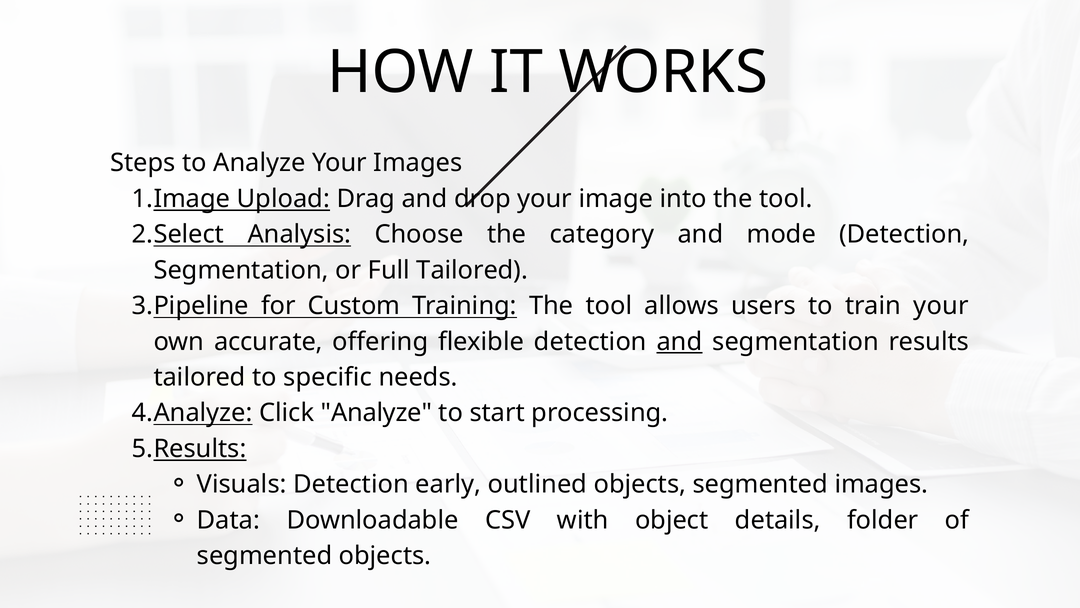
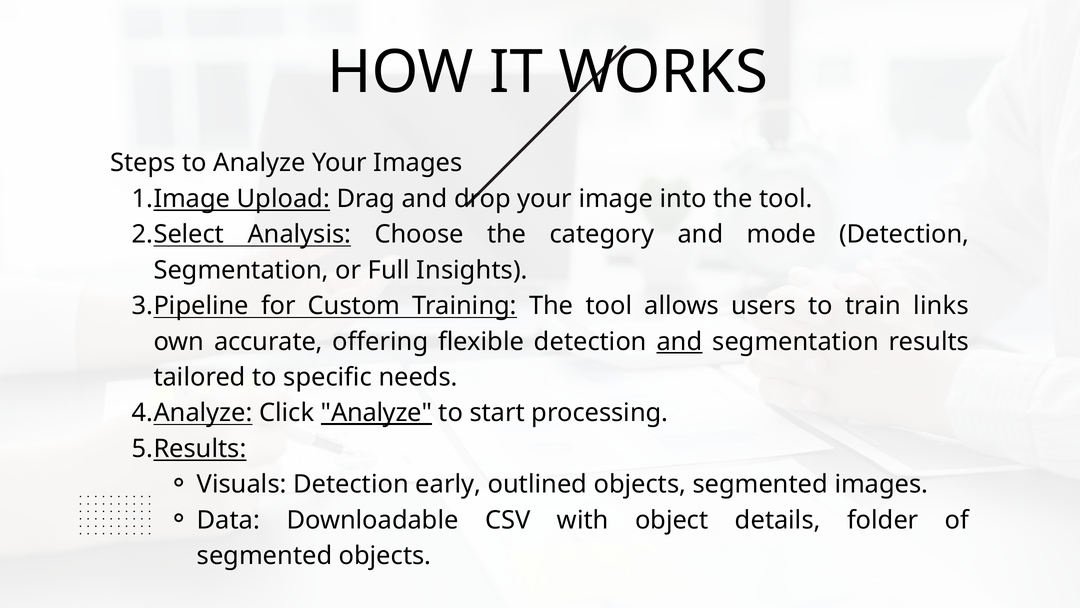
Full Tailored: Tailored -> Insights (472, 270)
train your: your -> links (941, 306)
Analyze underline: none -> present (376, 413)
